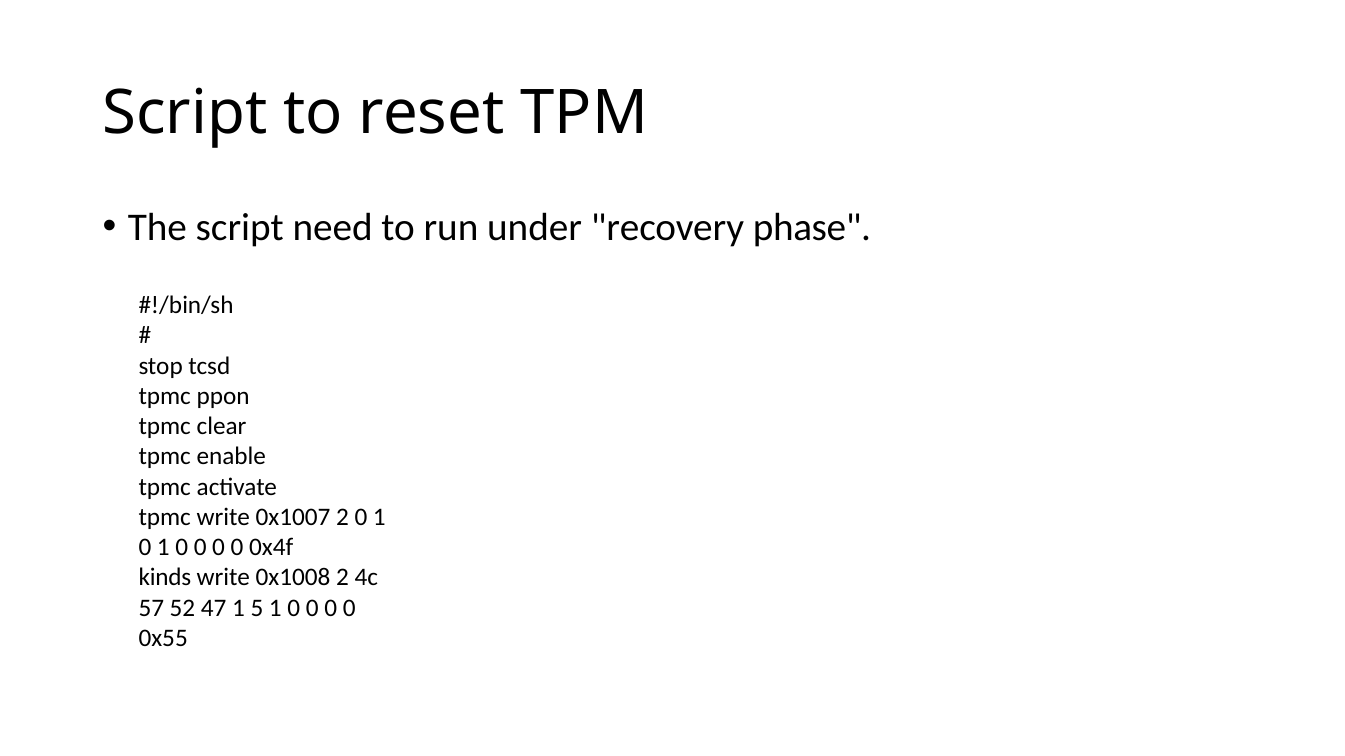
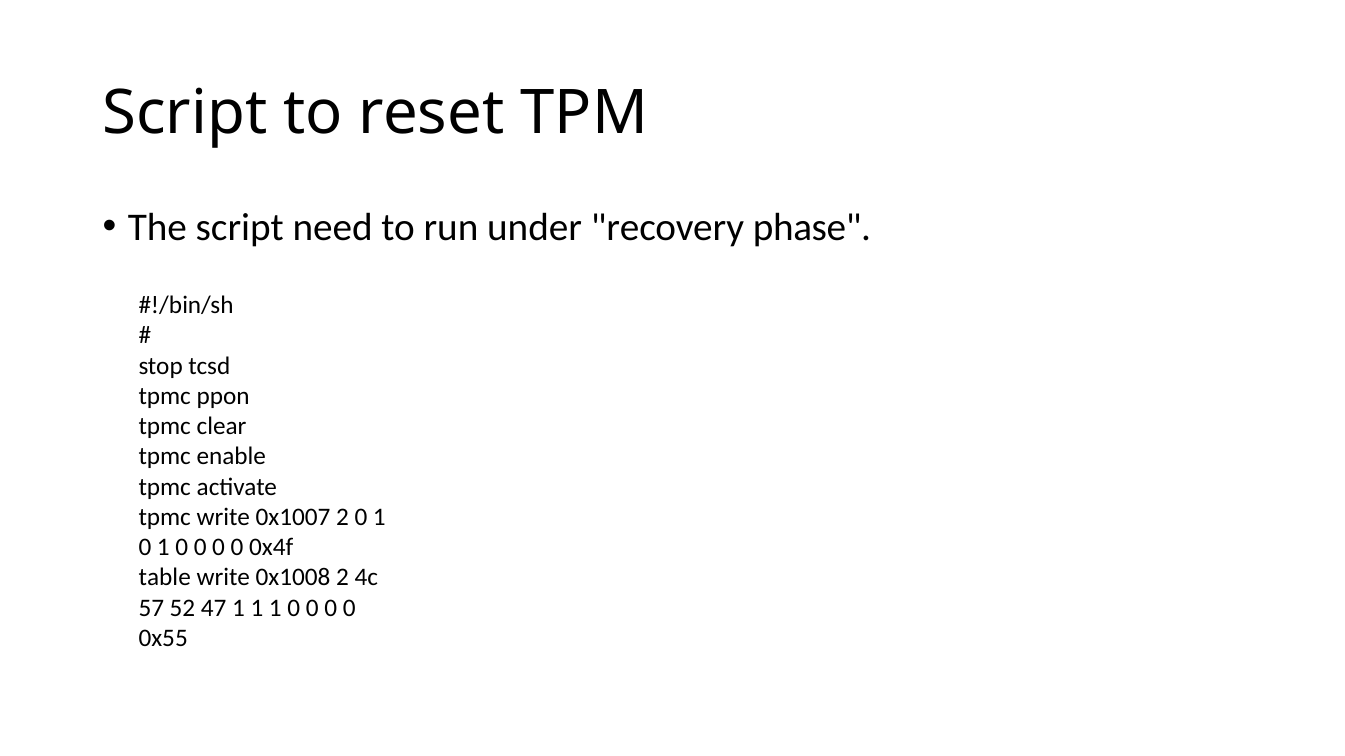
kinds: kinds -> table (165, 578)
47 1 5: 5 -> 1 (257, 608)
